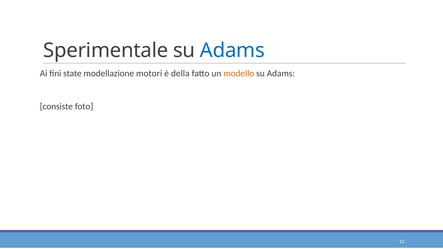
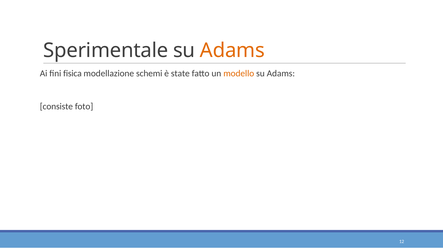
Adams colour: blue -> orange (232, 51)
state: state -> fisica (72, 74)
motori: motori -> schemi (149, 74)
della: della -> state (180, 74)
